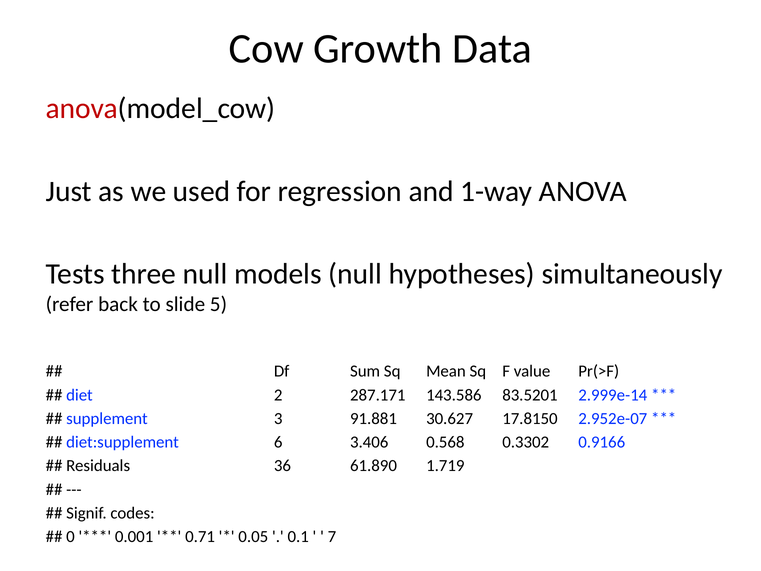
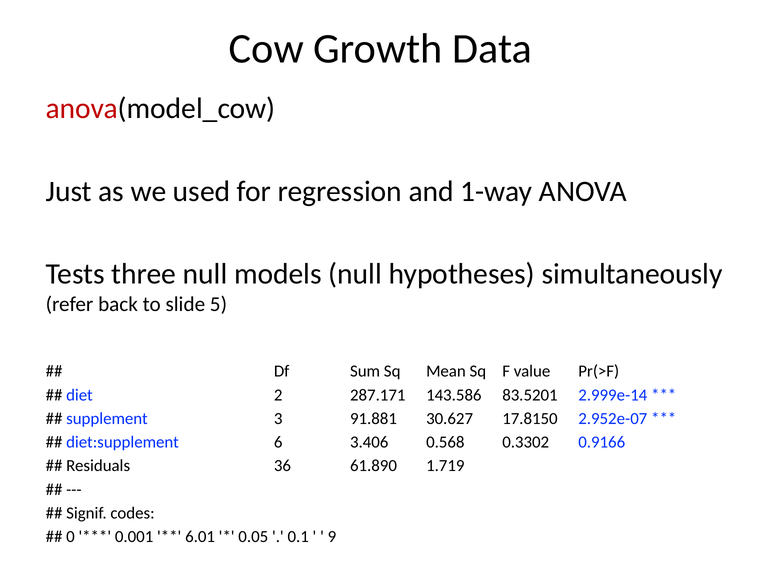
0.71: 0.71 -> 6.01 (200, 537)
7: 7 -> 9 (332, 537)
